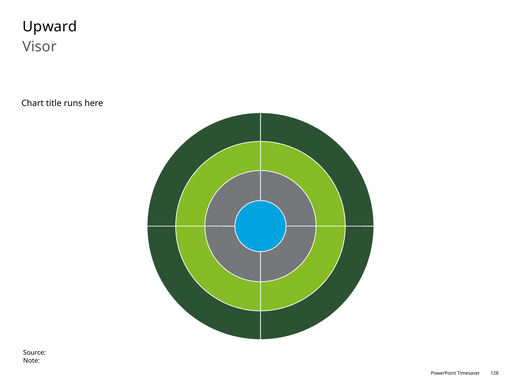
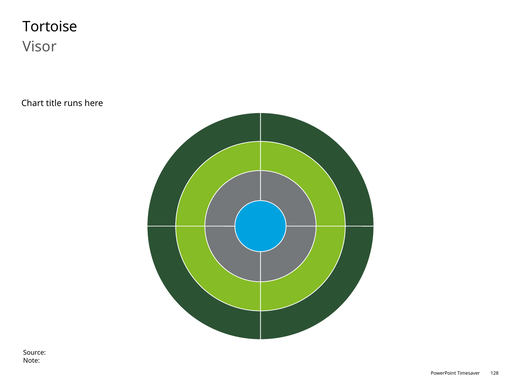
Upward: Upward -> Tortoise (50, 27)
